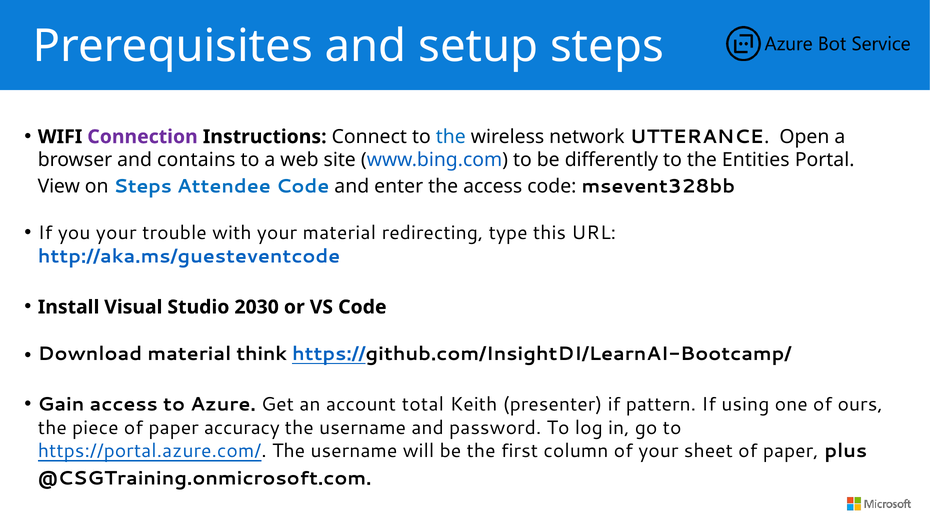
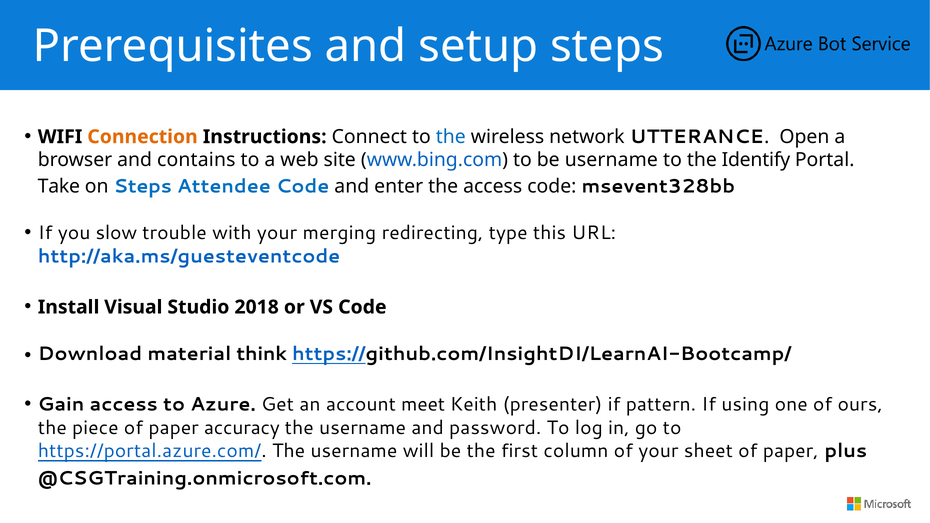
Connection colour: purple -> orange (143, 137)
be differently: differently -> username (611, 160)
Entities: Entities -> Identify (756, 160)
View: View -> Take (59, 187)
you your: your -> slow (116, 233)
your material: material -> merging (339, 233)
2030: 2030 -> 2018 (257, 307)
total: total -> meet (423, 404)
